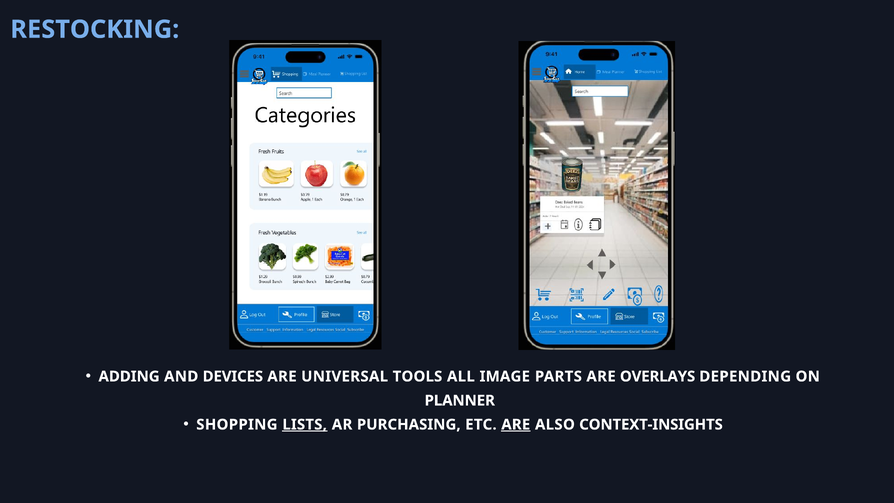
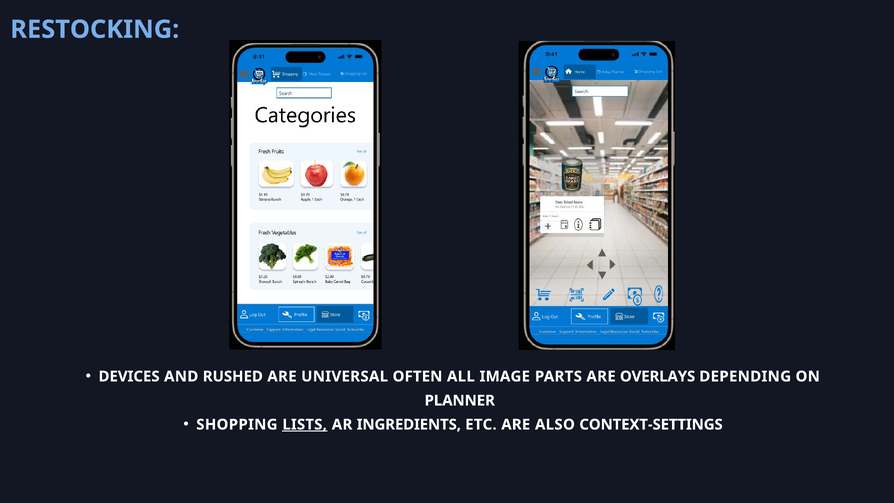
ADDING: ADDING -> DEVICES (129, 376)
DEVICES: DEVICES -> RUSHED (233, 376)
TOOLS: TOOLS -> OFTEN (417, 376)
PURCHASING: PURCHASING -> INGREDIENTS (409, 424)
ARE underline: present -> none (516, 424)
CONTEXT-INSIGHTS: CONTEXT-INSIGHTS -> CONTEXT-SETTINGS (651, 424)
